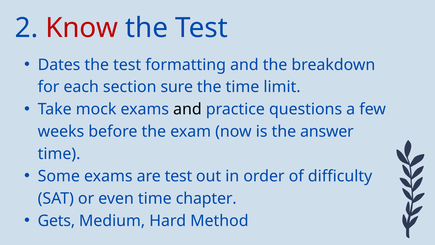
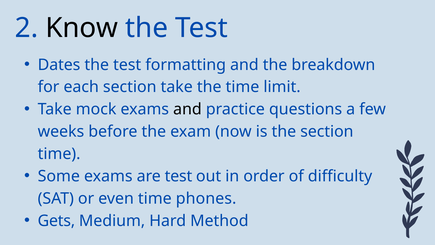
Know colour: red -> black (82, 28)
section sure: sure -> take (177, 87)
the answer: answer -> section (327, 131)
chapter: chapter -> phones (206, 198)
